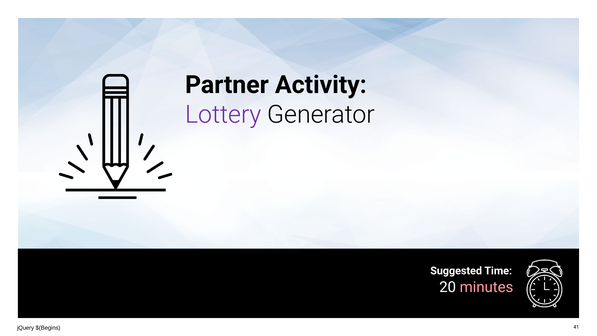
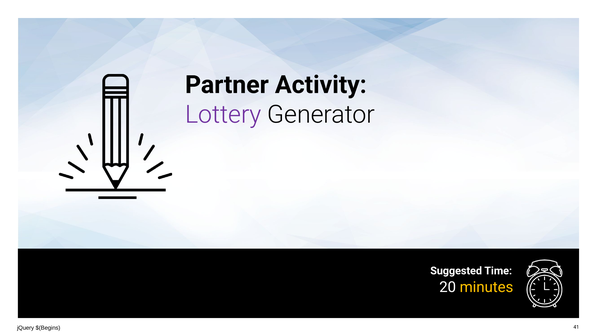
minutes colour: pink -> yellow (486, 287)
